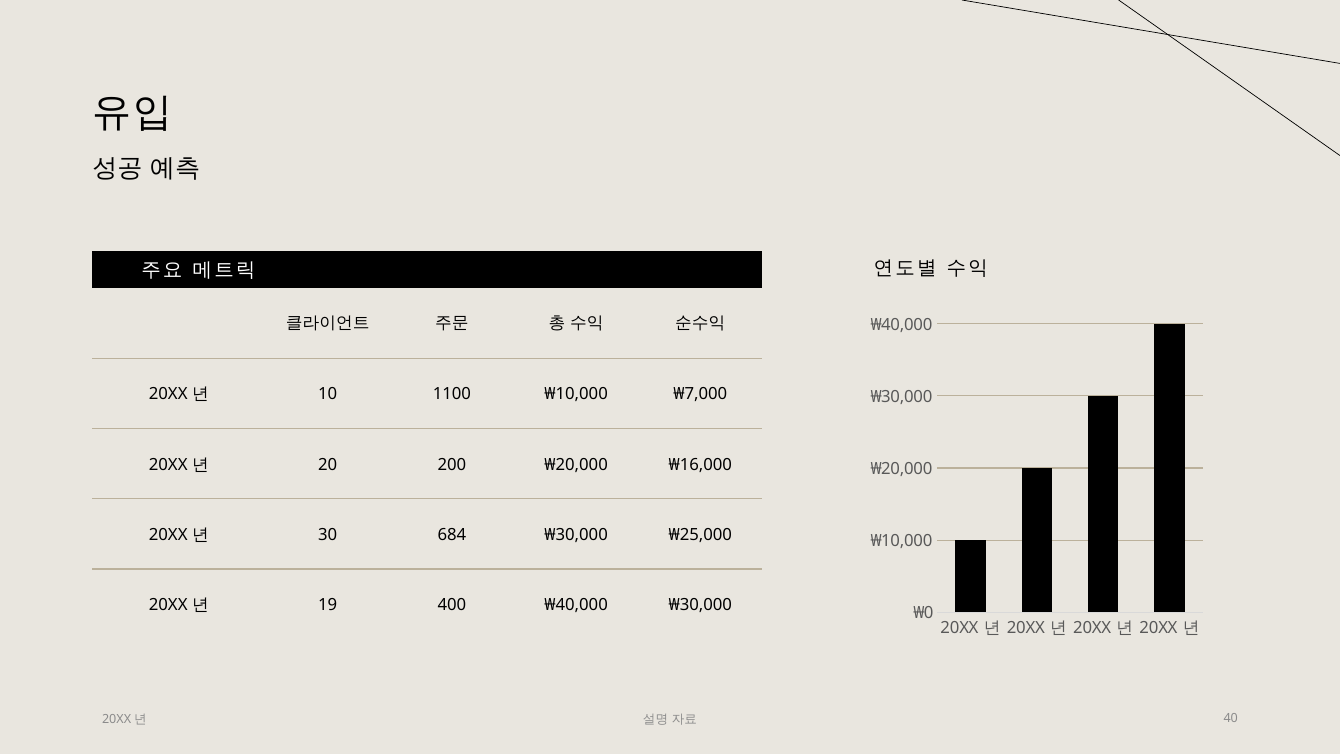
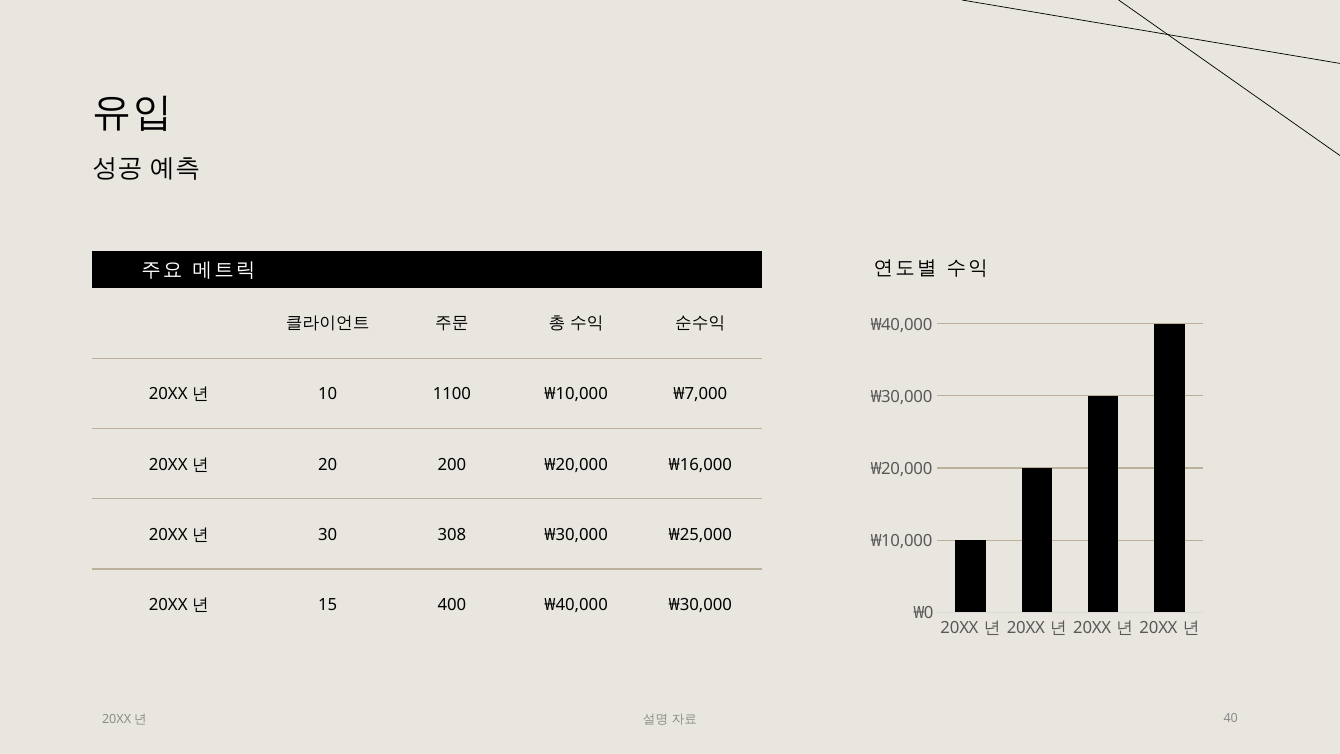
684: 684 -> 308 (452, 535)
19: 19 -> 15 (328, 605)
